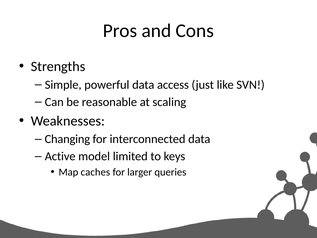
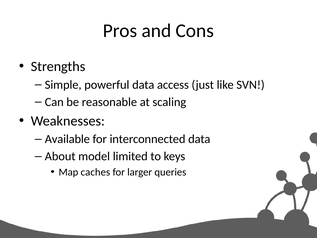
Changing: Changing -> Available (67, 139)
Active: Active -> About (60, 156)
